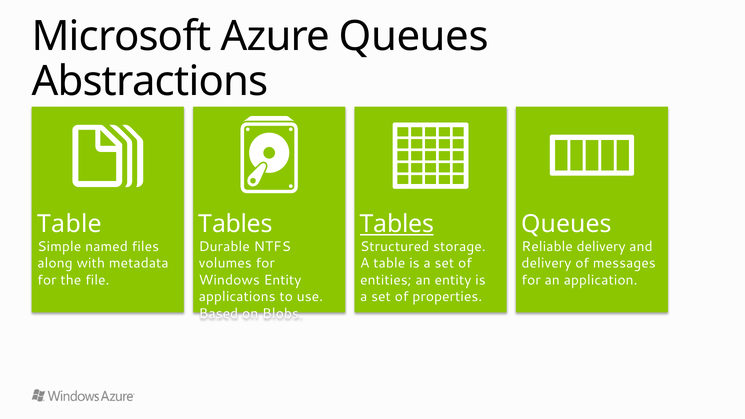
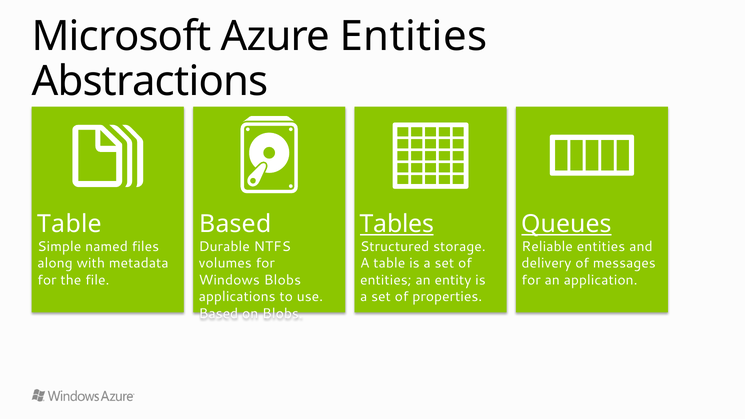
Azure Queues: Queues -> Entities (413, 36)
Tables: Tables -> Based (235, 224)
Queues underline: none -> present (566, 224)
Reliable delivery: delivery -> entities (601, 247)
Windows Entity: Entity -> Blobs (282, 280)
